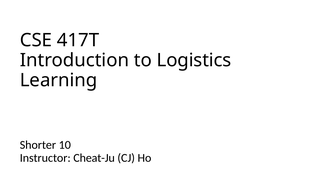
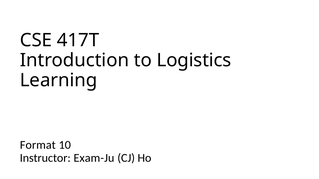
Shorter: Shorter -> Format (38, 145)
Cheat-Ju: Cheat-Ju -> Exam-Ju (94, 158)
